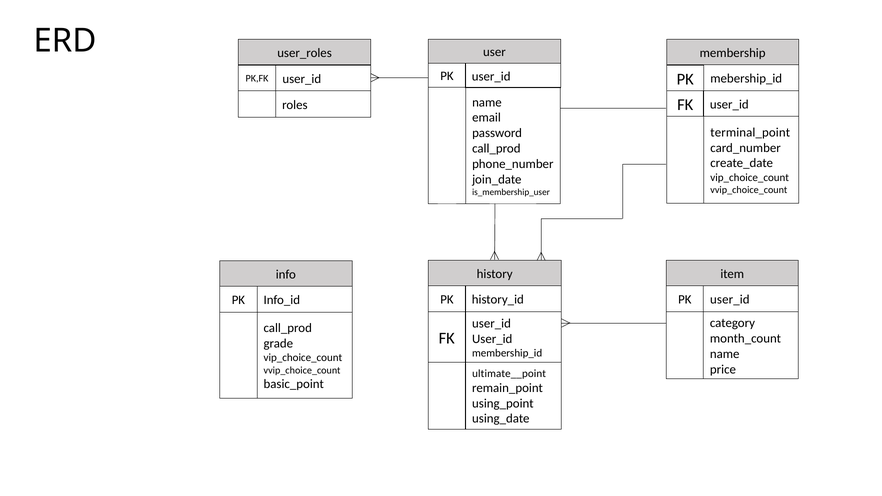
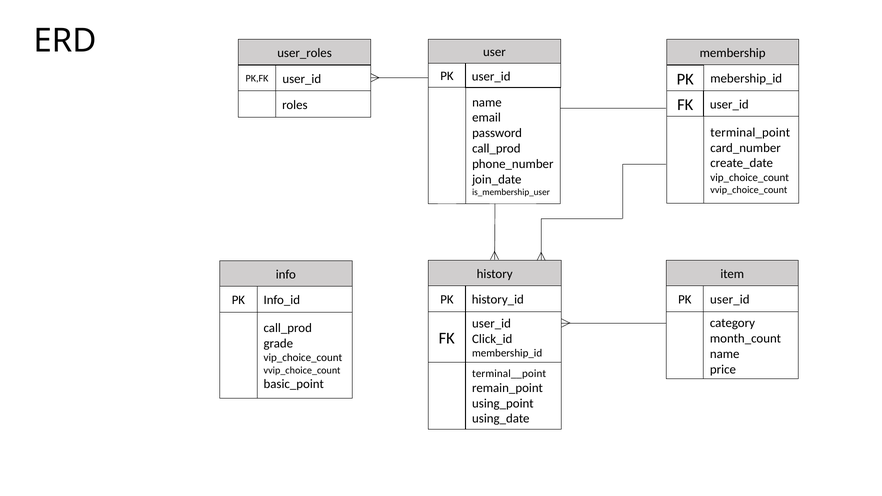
User_id: User_id -> Click_id (492, 339)
ultimate__point: ultimate__point -> terminal__point (509, 373)
